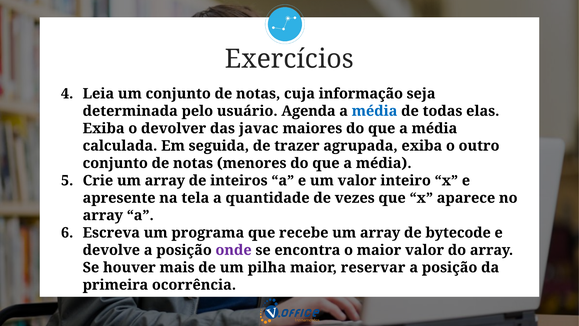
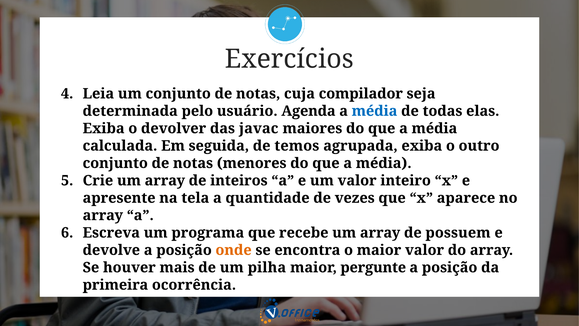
informação: informação -> compilador (361, 94)
trazer: trazer -> temos (297, 146)
bytecode: bytecode -> possuem (458, 232)
onde colour: purple -> orange (234, 250)
reservar: reservar -> pergunte (373, 267)
